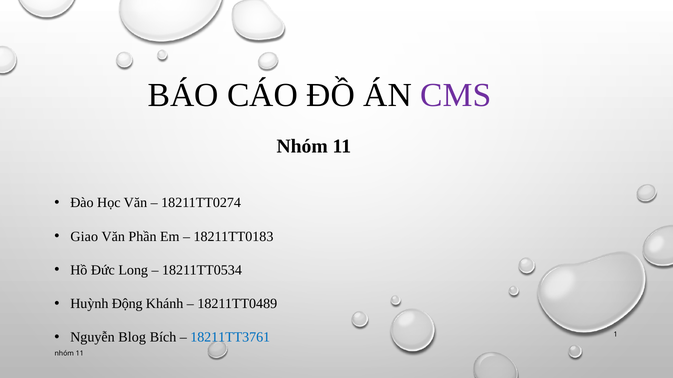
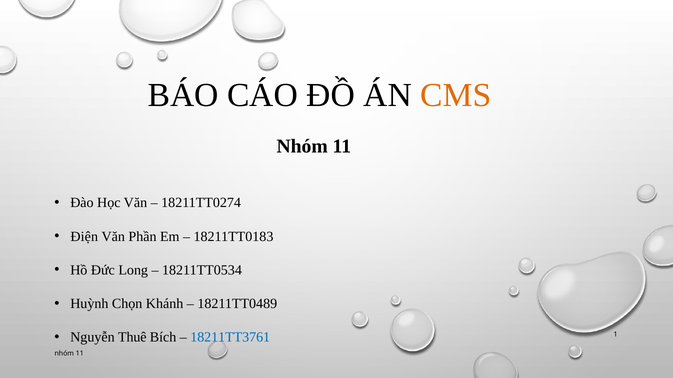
CMS colour: purple -> orange (456, 95)
Giao: Giao -> Điện (84, 237)
Động: Động -> Chọn (127, 304)
Blog: Blog -> Thuê (132, 338)
